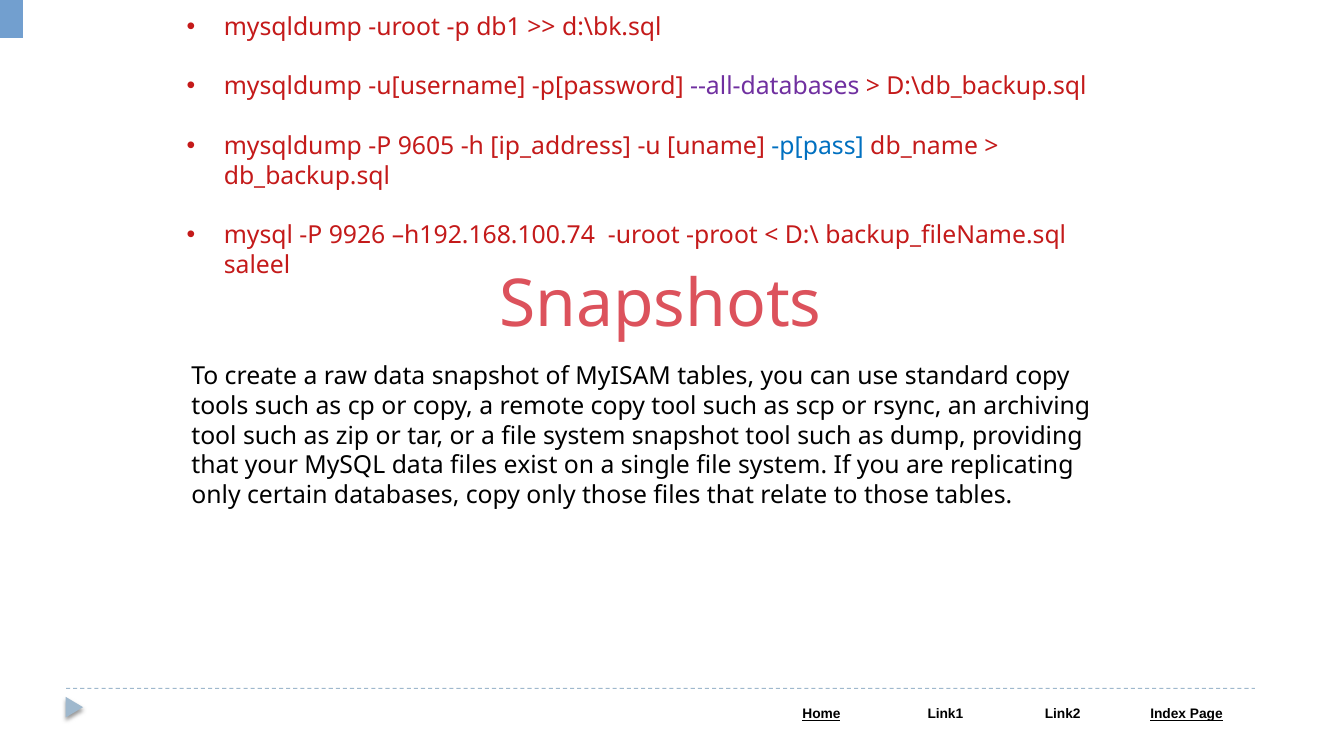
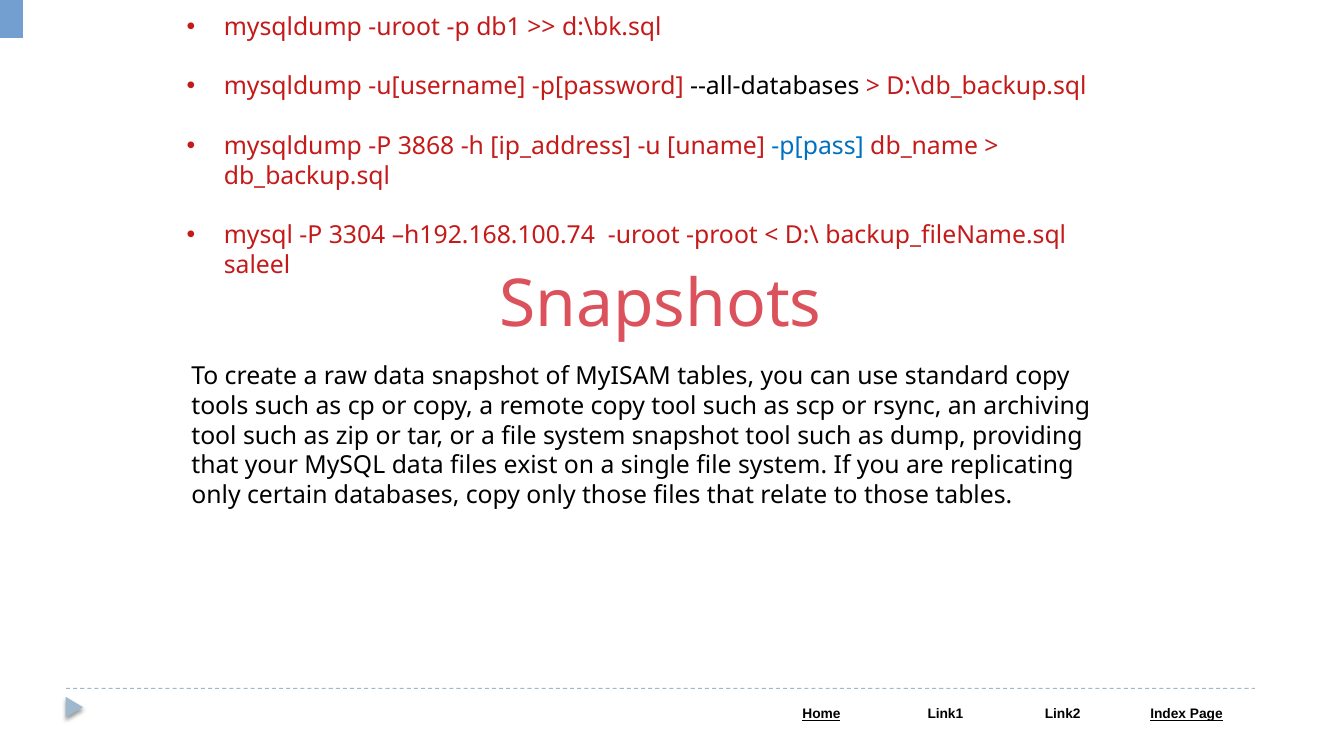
--all-databases colour: purple -> black (775, 87)
9605: 9605 -> 3868 (426, 146)
9926: 9926 -> 3304 (357, 235)
